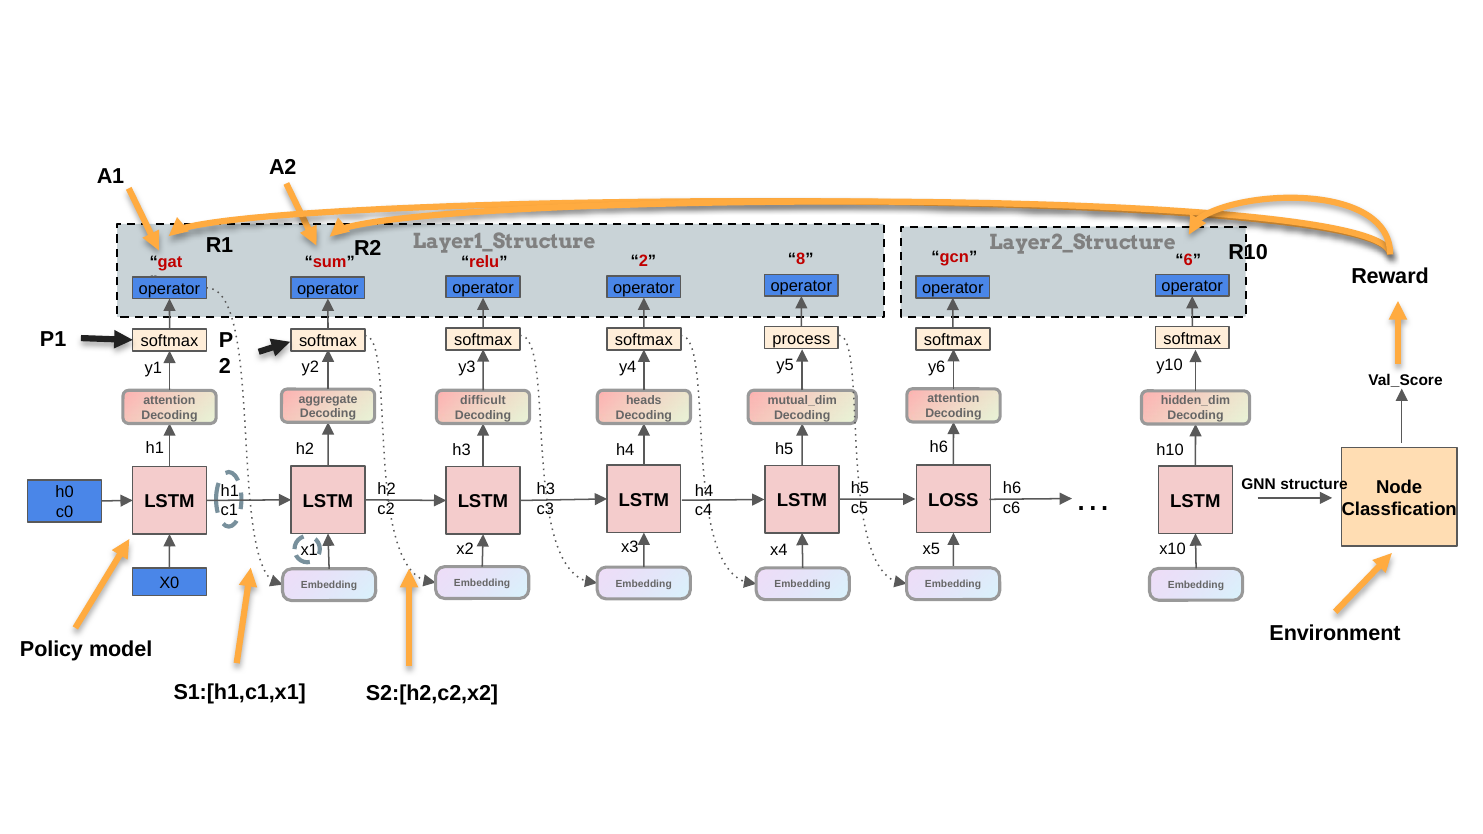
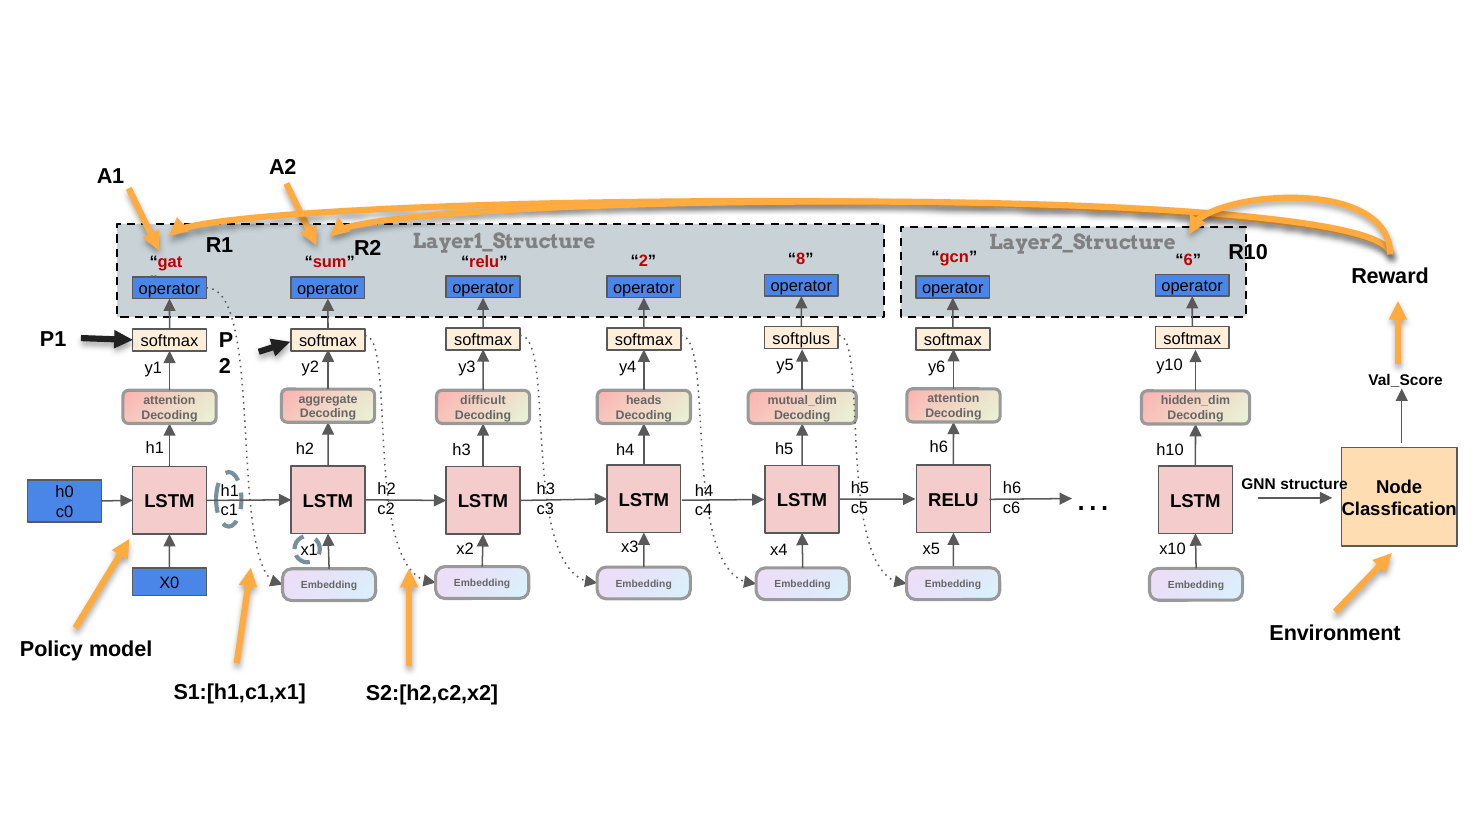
process: process -> softplus (801, 339)
LOSS: LOSS -> RELU (953, 500)
